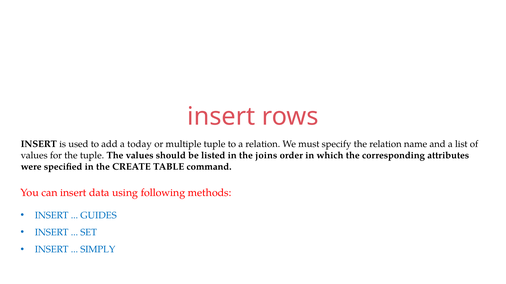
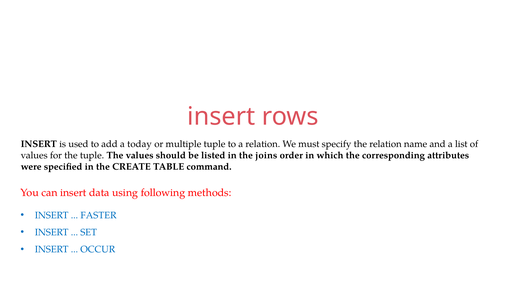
GUIDES: GUIDES -> FASTER (99, 216)
SIMPLY: SIMPLY -> OCCUR (98, 250)
